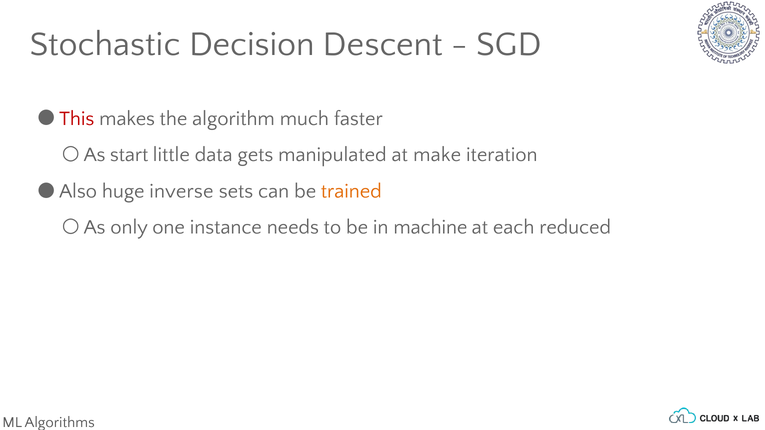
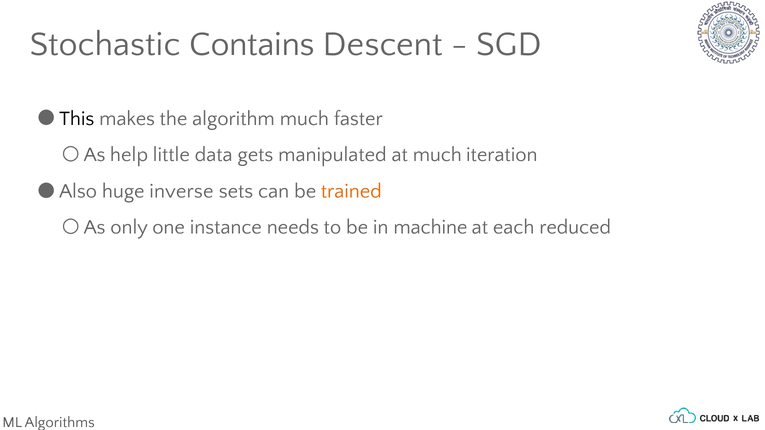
Decision: Decision -> Contains (252, 44)
This colour: red -> black (77, 119)
start: start -> help (129, 155)
at make: make -> much (437, 155)
